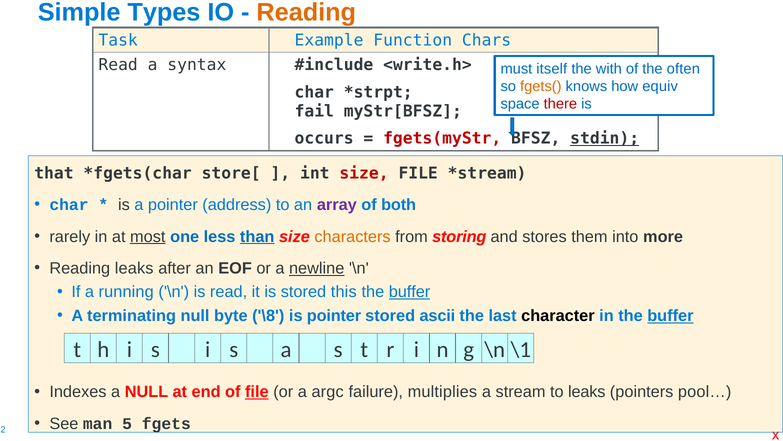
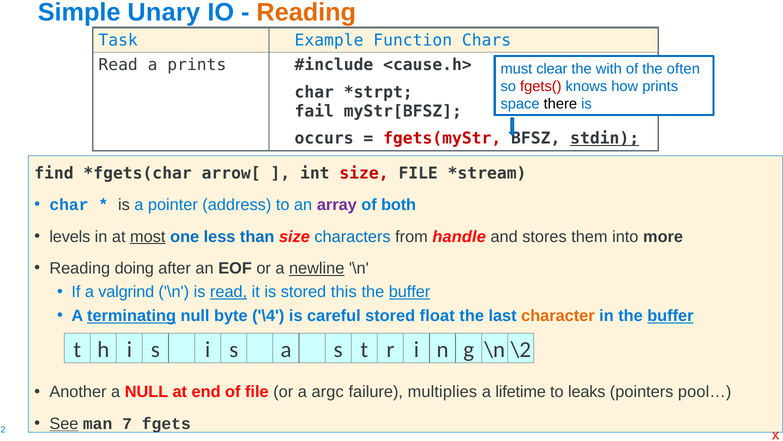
Types: Types -> Unary (164, 12)
a syntax: syntax -> prints (197, 65)
<write.h>: <write.h> -> <cause.h> (427, 65)
itself: itself -> clear (552, 69)
fgets( colour: orange -> red (541, 86)
how equiv: equiv -> prints (660, 86)
there colour: red -> black (560, 104)
that: that -> find (54, 173)
store[: store[ -> arrow[ (231, 173)
rarely: rarely -> levels (70, 236)
than underline: present -> none (257, 236)
characters colour: orange -> blue (353, 236)
storing: storing -> handle (459, 236)
Reading leaks: leaks -> doing (134, 268)
running: running -> valgrind (126, 292)
read underline: none -> present (229, 292)
terminating underline: none -> present (132, 315)
\8: \8 -> \4 (268, 315)
is pointer: pointer -> careful (334, 315)
ascii: ascii -> float (437, 315)
character colour: black -> orange (558, 315)
\1: \1 -> \2 (521, 349)
Indexes: Indexes -> Another (78, 392)
file underline: present -> none (257, 392)
stream: stream -> lifetime (521, 392)
See underline: none -> present (64, 423)
5: 5 -> 7 (127, 423)
